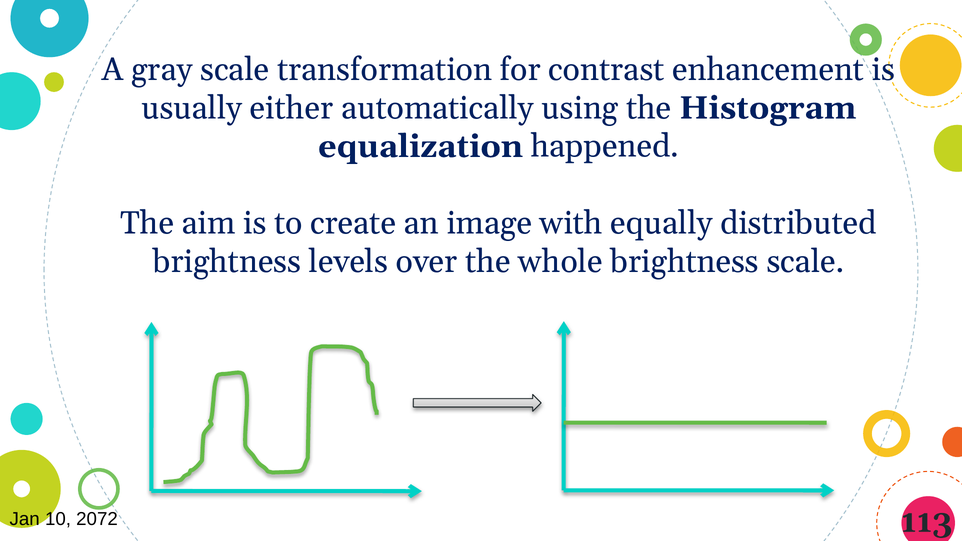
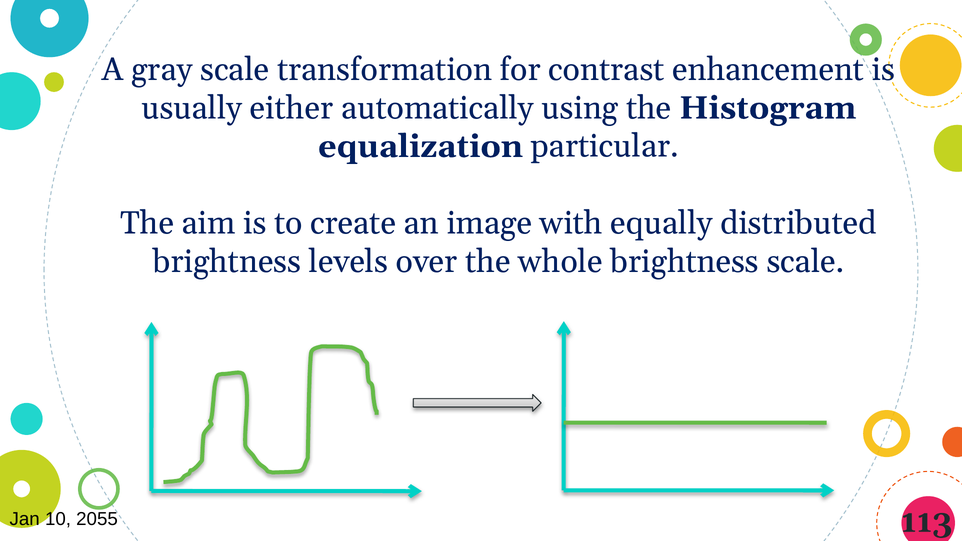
happened: happened -> particular (605, 146)
2072: 2072 -> 2055 (97, 519)
